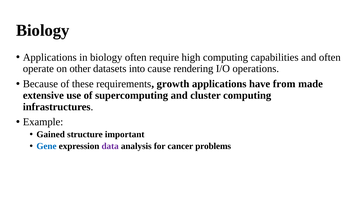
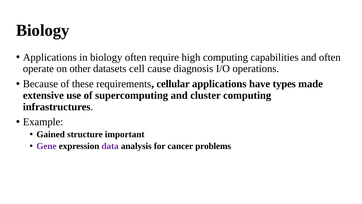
into: into -> cell (137, 69)
rendering: rendering -> diagnosis (193, 69)
growth: growth -> cellular (173, 84)
from: from -> types (284, 84)
Gene colour: blue -> purple (46, 146)
